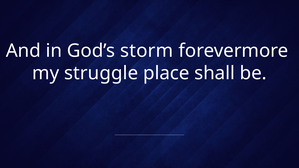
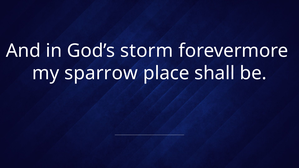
struggle: struggle -> sparrow (101, 73)
